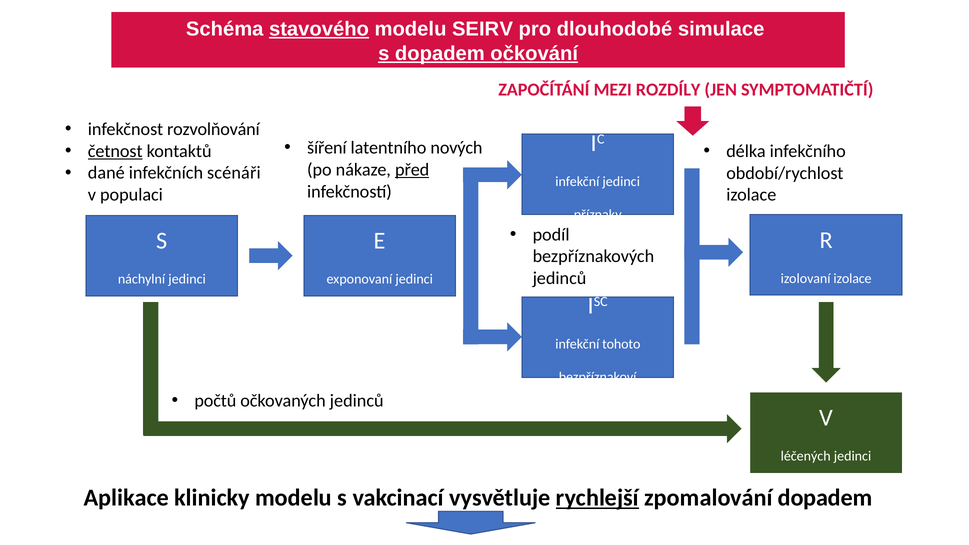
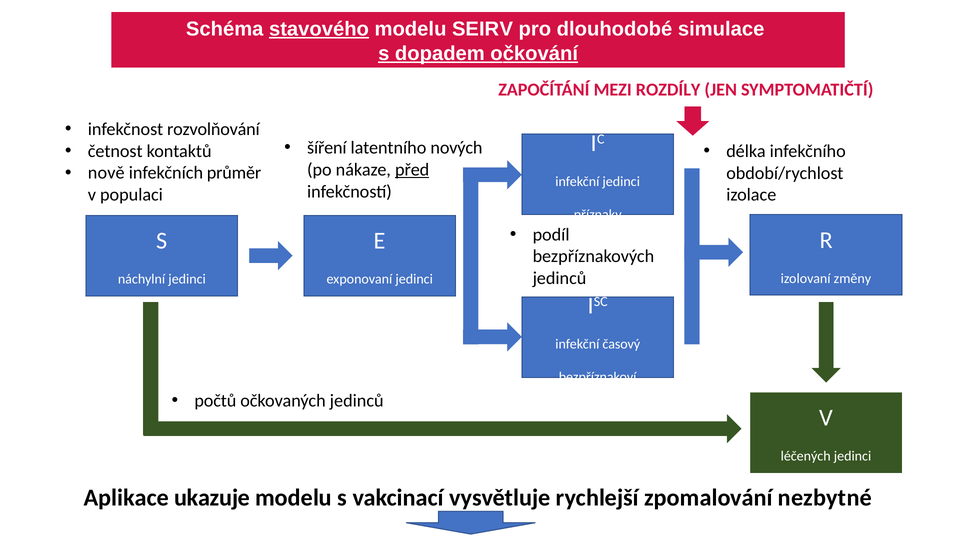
četnost underline: present -> none (115, 151)
dané: dané -> nově (106, 173)
scénáři: scénáři -> průměr (234, 173)
izolovaní izolace: izolace -> změny (852, 279)
tohoto: tohoto -> časový (621, 344)
klinicky: klinicky -> ukazuje (212, 498)
rychlejší underline: present -> none (597, 498)
zpomalování dopadem: dopadem -> nezbytné (825, 498)
